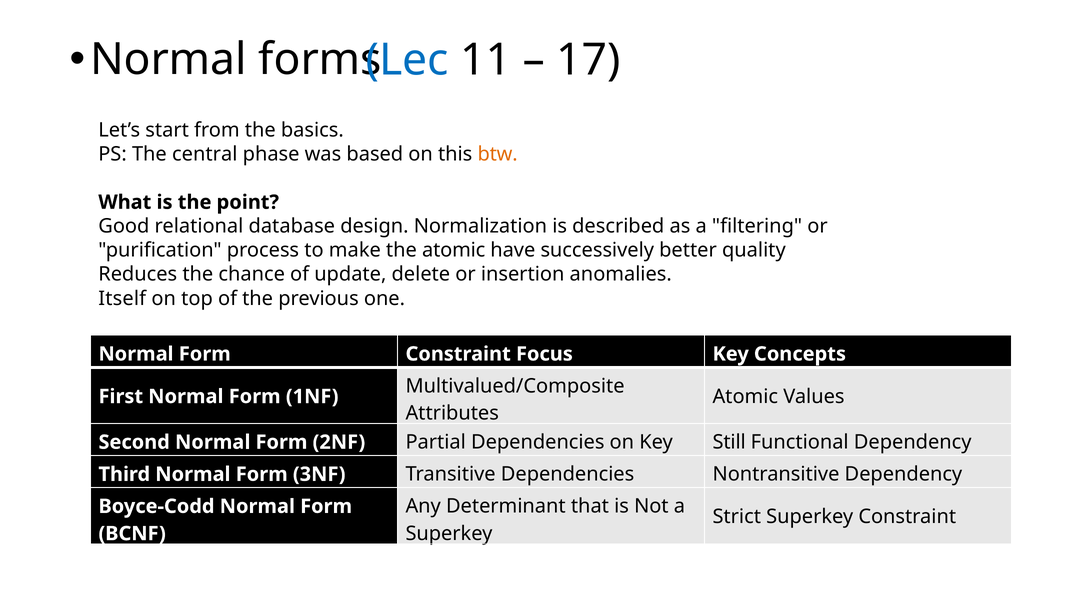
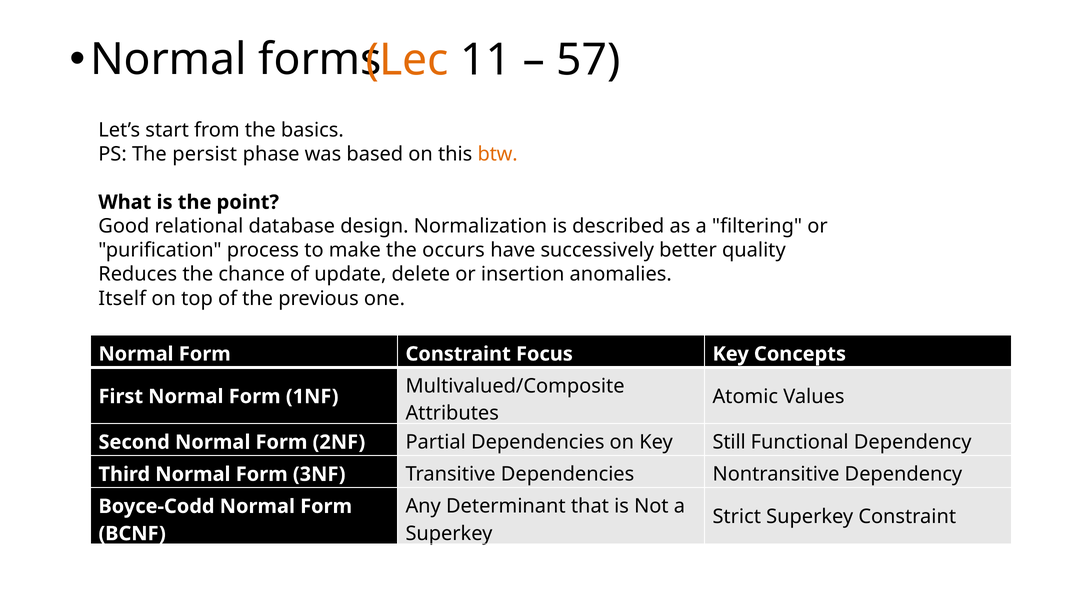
Lec colour: blue -> orange (407, 60)
17: 17 -> 57 (588, 60)
central: central -> persist (205, 154)
the atomic: atomic -> occurs (453, 250)
